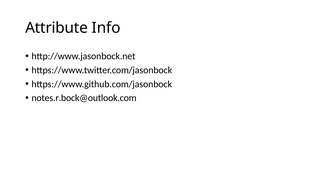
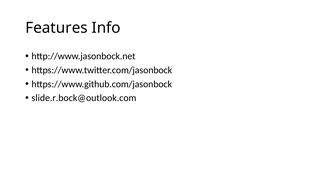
Attribute: Attribute -> Features (56, 28)
notes.r.bock@outlook.com: notes.r.bock@outlook.com -> slide.r.bock@outlook.com (84, 98)
